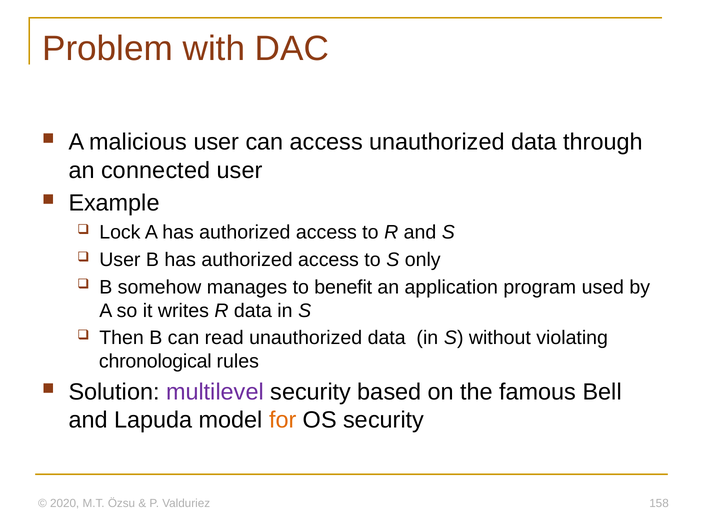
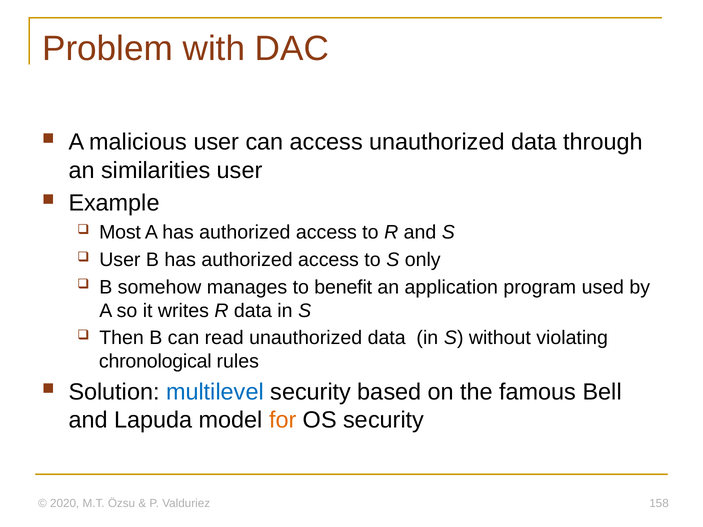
connected: connected -> similarities (156, 170)
Lock: Lock -> Most (120, 233)
multilevel colour: purple -> blue (215, 392)
